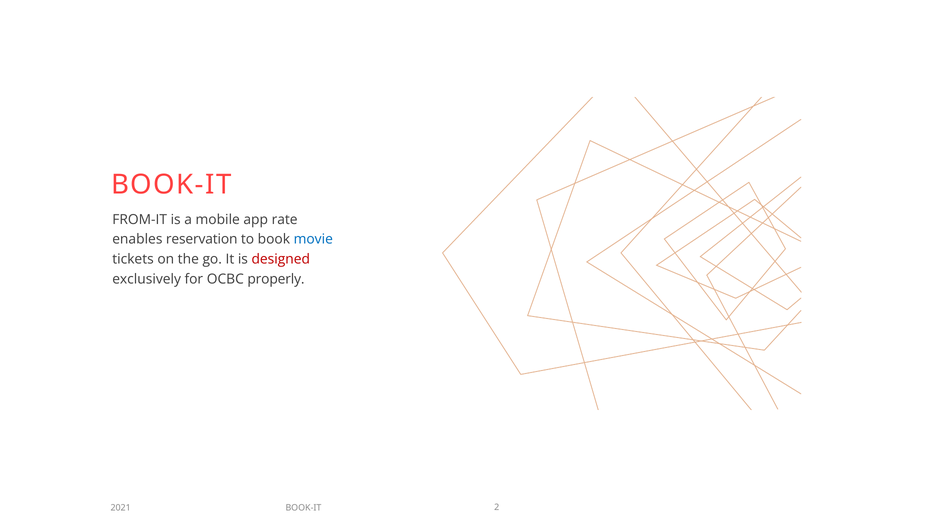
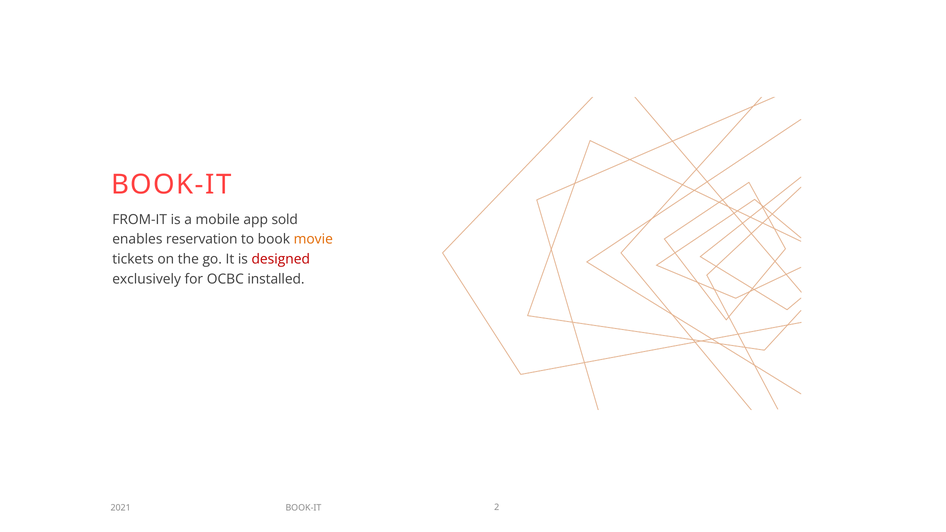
rate: rate -> sold (285, 220)
movie colour: blue -> orange (313, 239)
properly: properly -> installed (276, 279)
